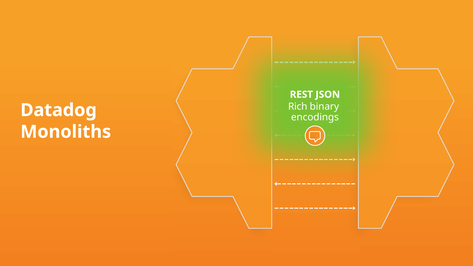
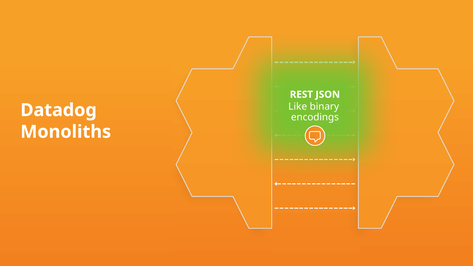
Rich: Rich -> Like (298, 106)
